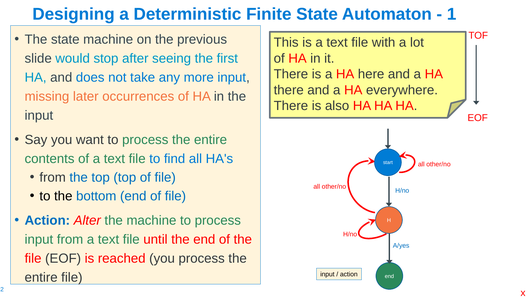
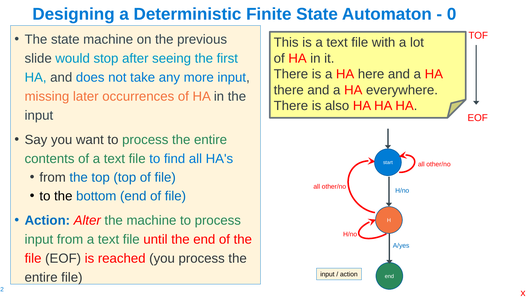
1: 1 -> 0 (452, 14)
